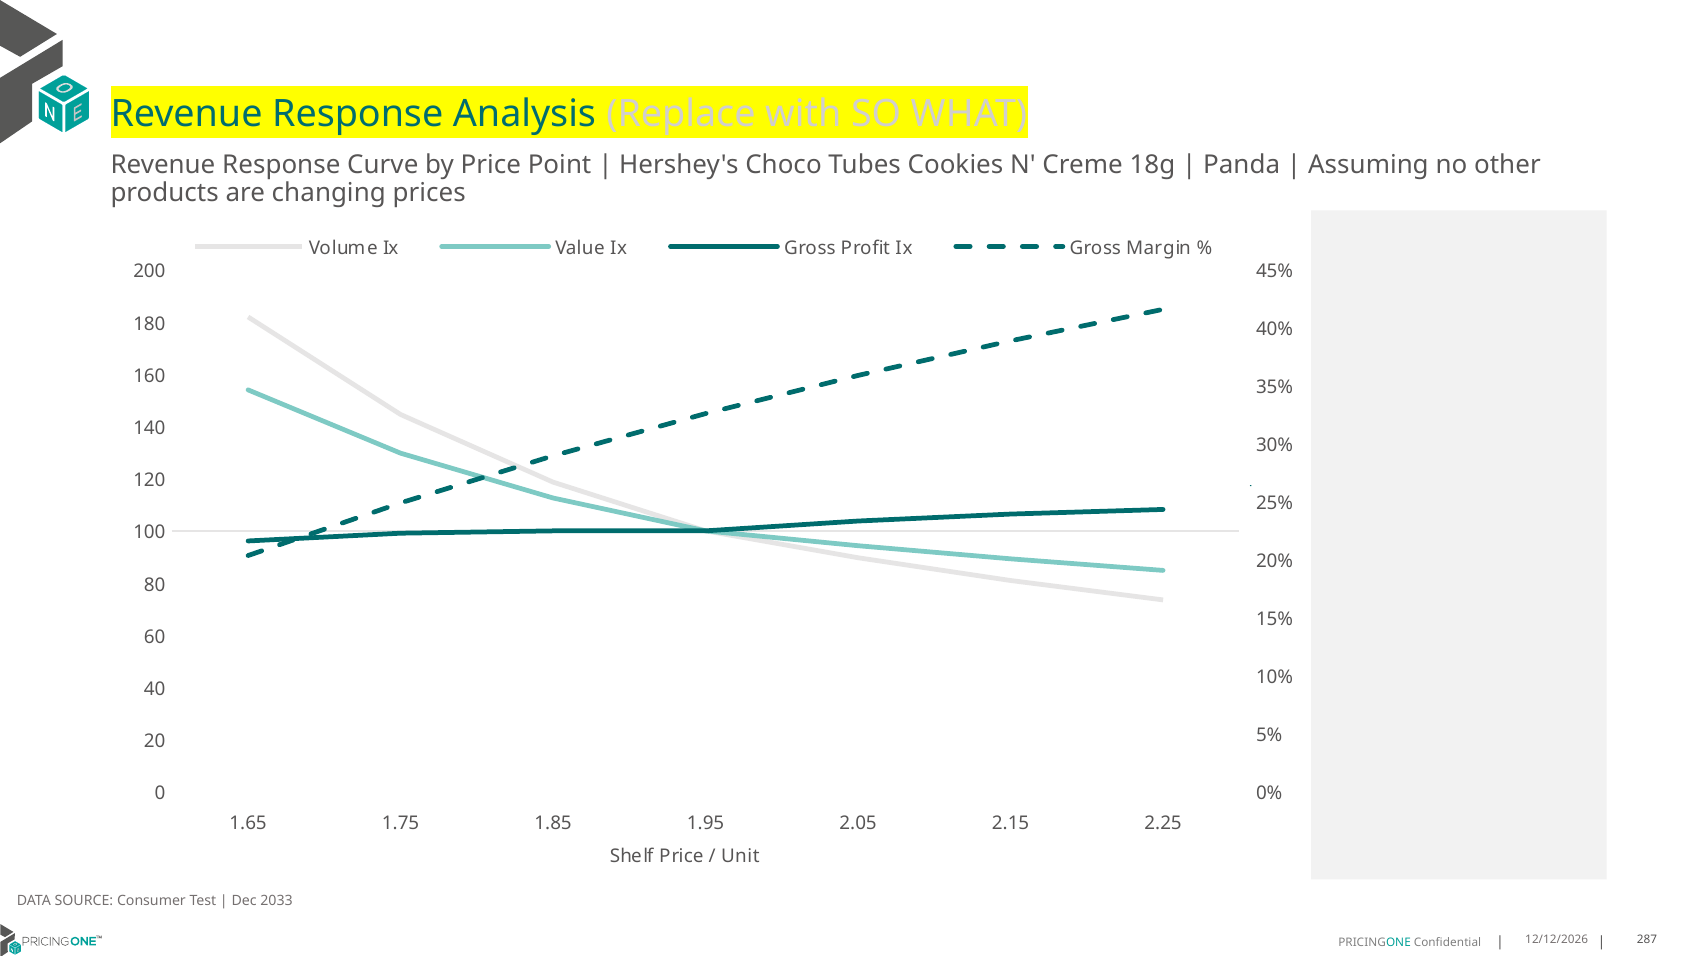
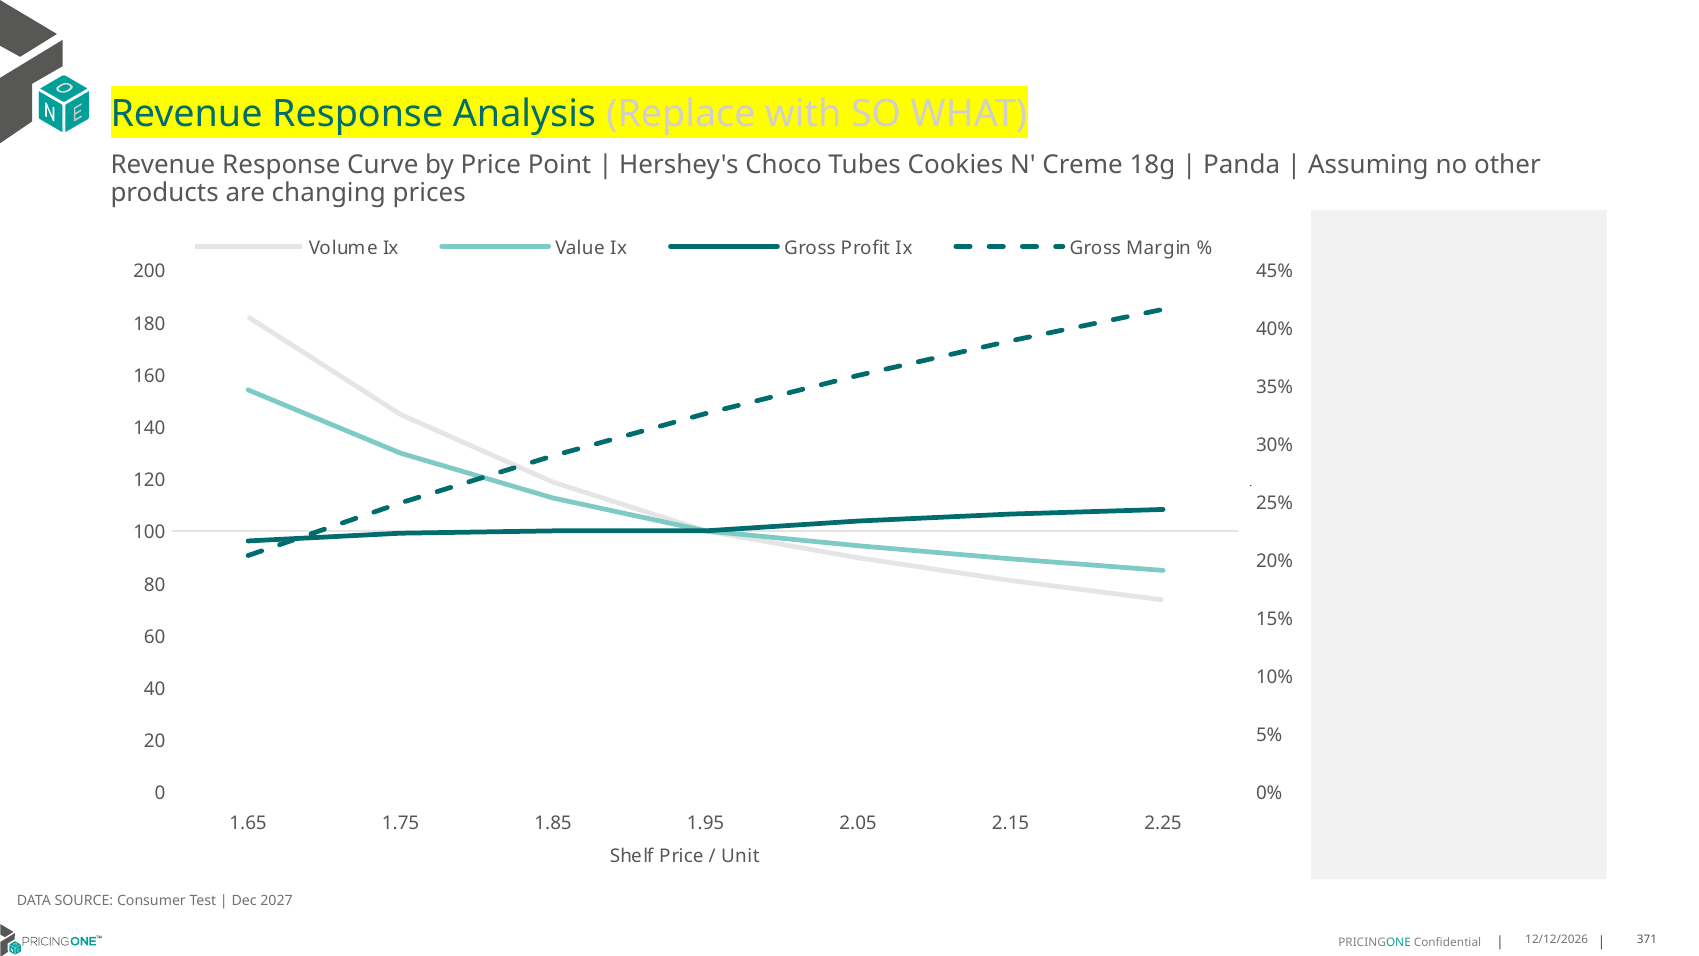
2033: 2033 -> 2027 (277, 900)
287: 287 -> 371 (1647, 940)
